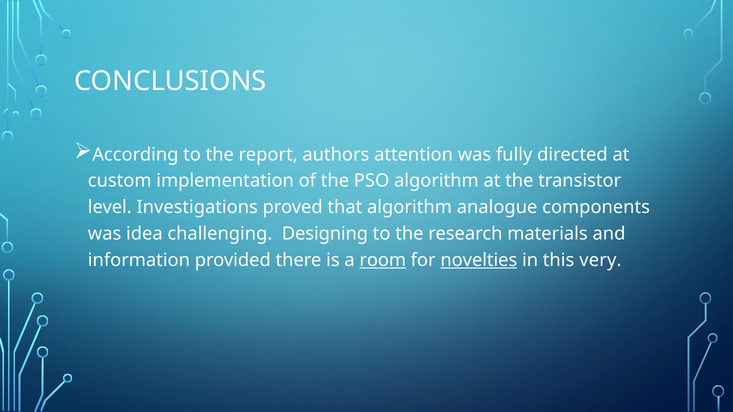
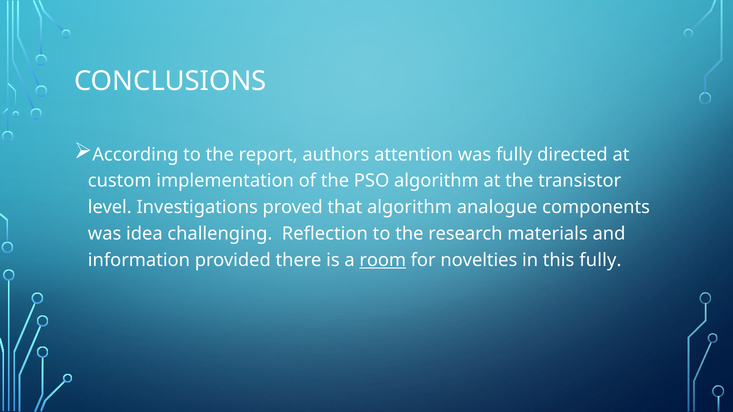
Designing: Designing -> Reflection (325, 234)
novelties underline: present -> none (479, 260)
this very: very -> fully (600, 260)
